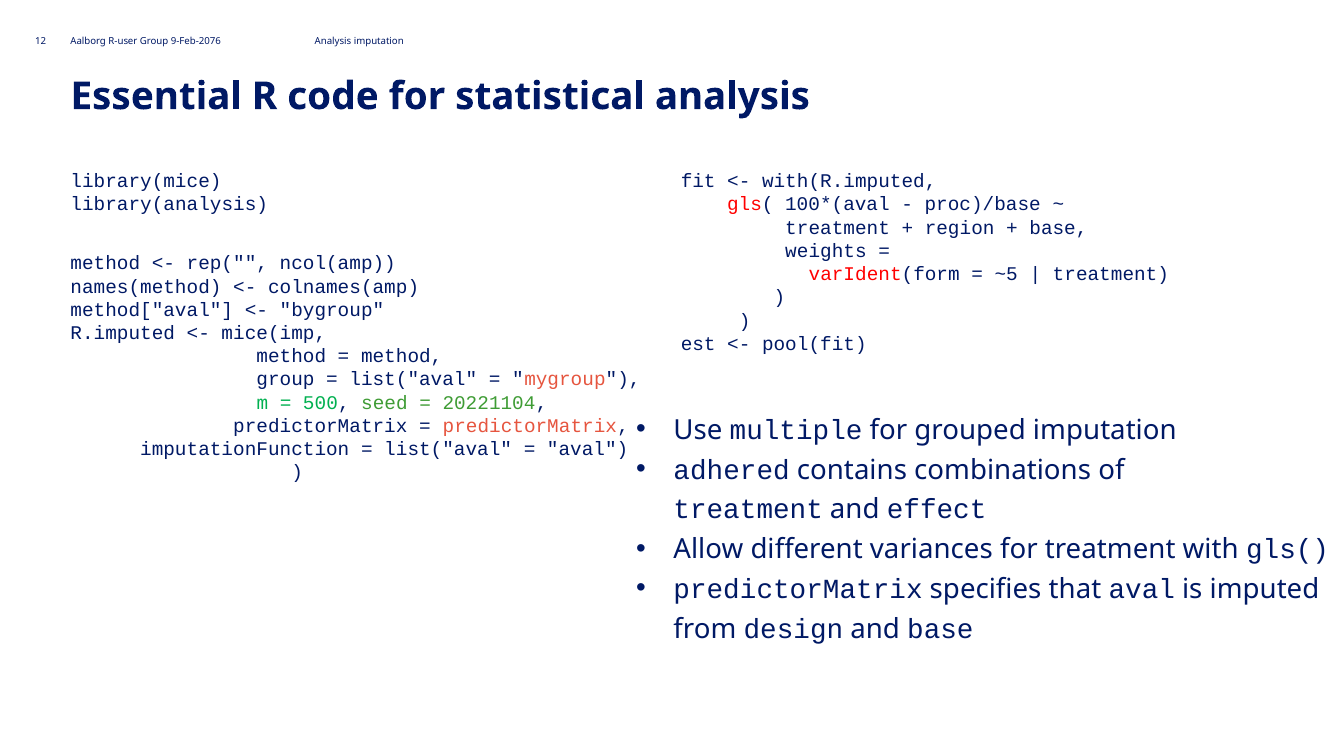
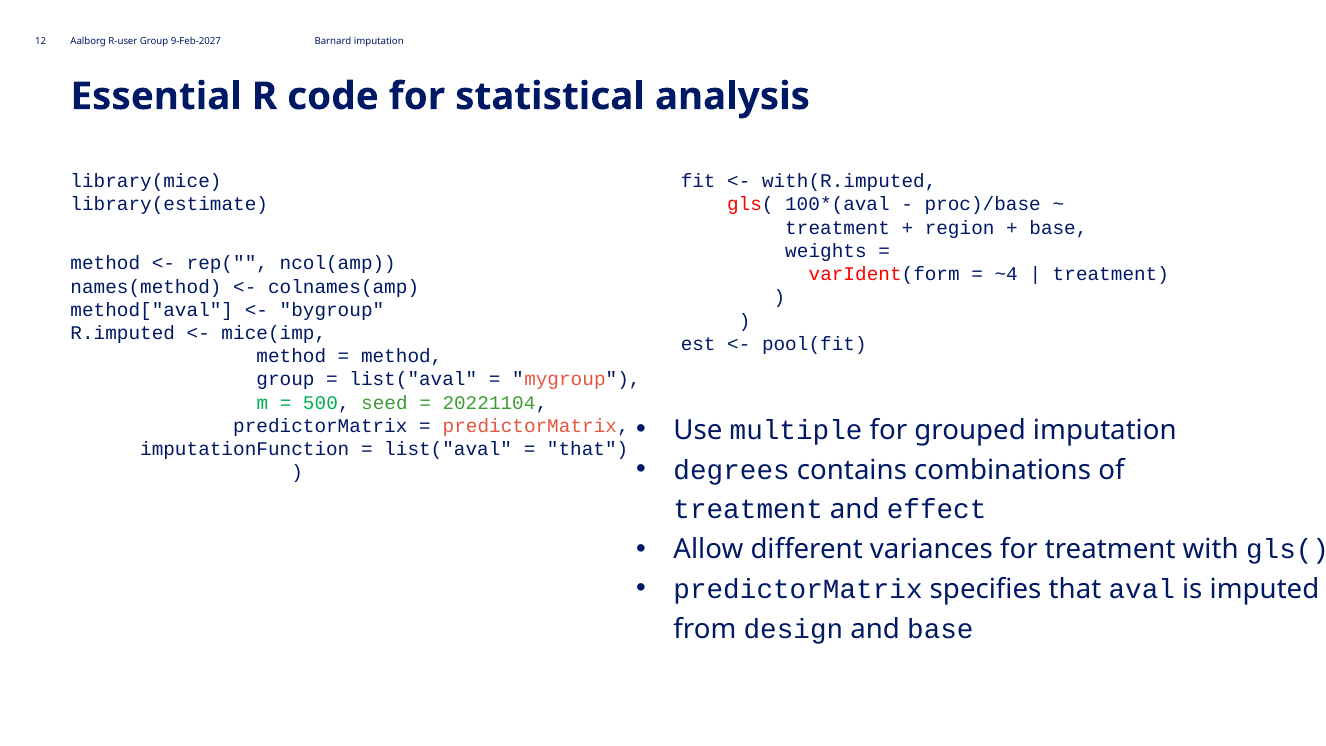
9-Feb-2076: 9-Feb-2076 -> 9-Feb-2027 (196, 42)
Analysis: Analysis -> Barnard (333, 42)
library(analysis: library(analysis -> library(estimate (169, 204)
~5: ~5 -> ~4 (1006, 274)
aval: aval -> that (588, 449)
adhered: adhered -> degrees (732, 470)
